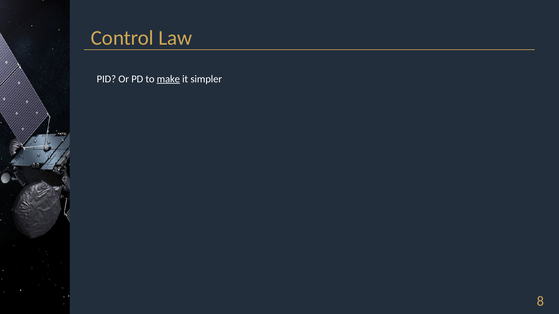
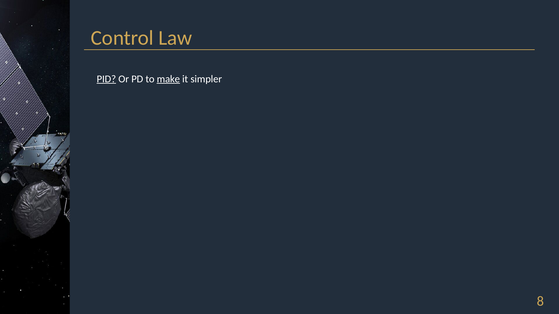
PID underline: none -> present (106, 79)
